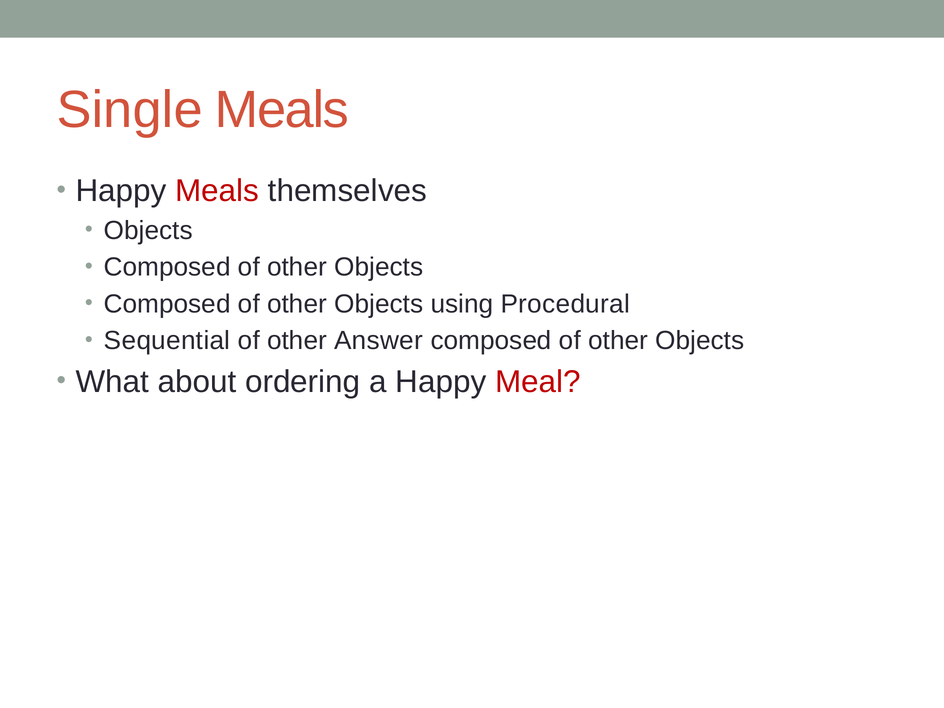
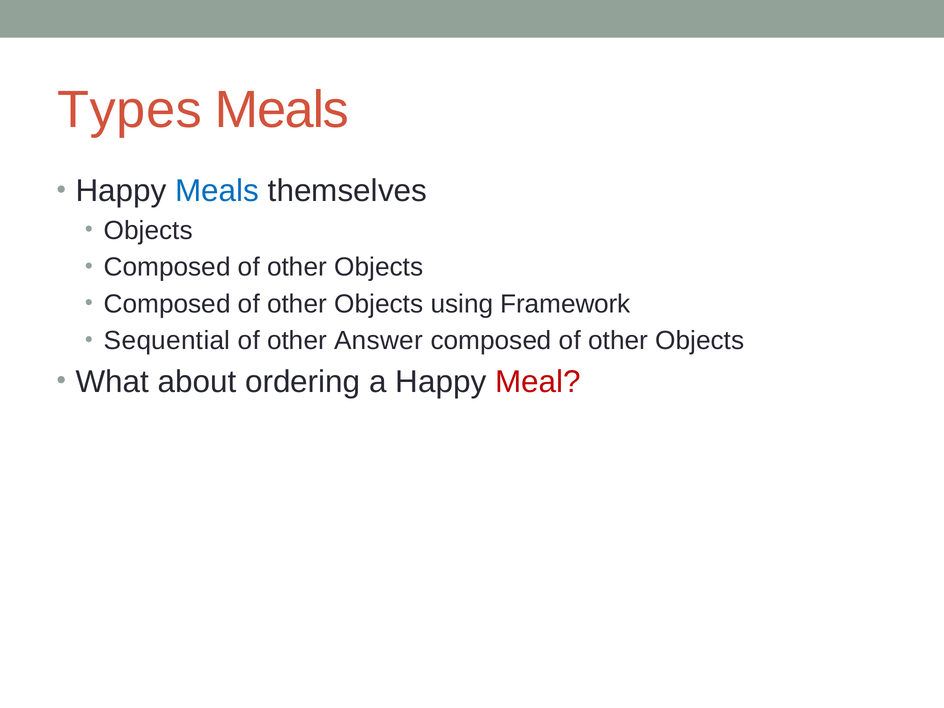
Single: Single -> Types (130, 110)
Meals colour: red -> blue (217, 191)
Procedural: Procedural -> Framework (566, 304)
